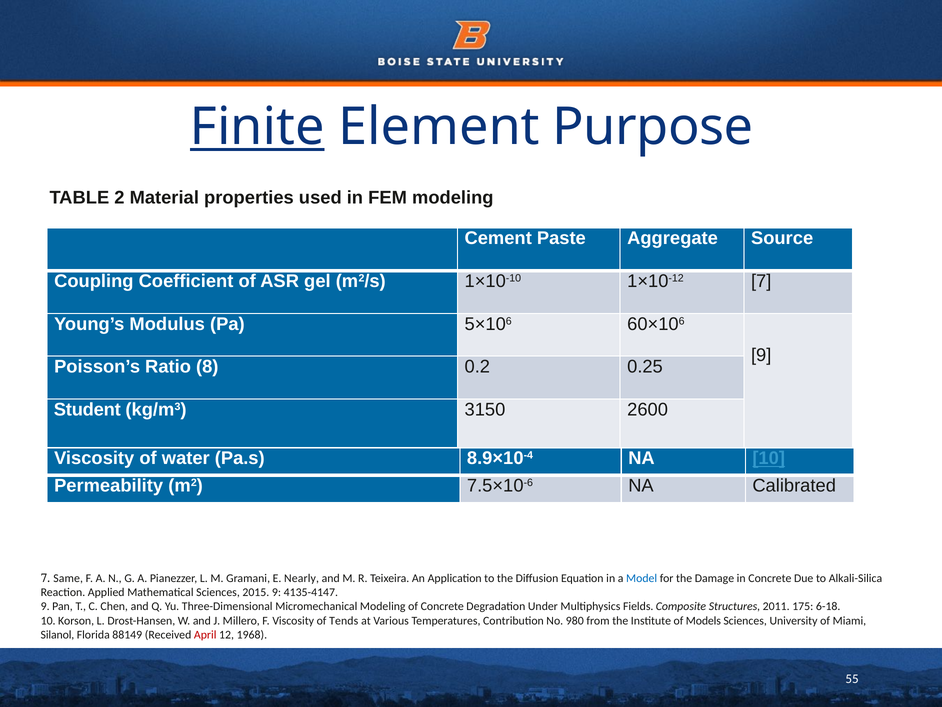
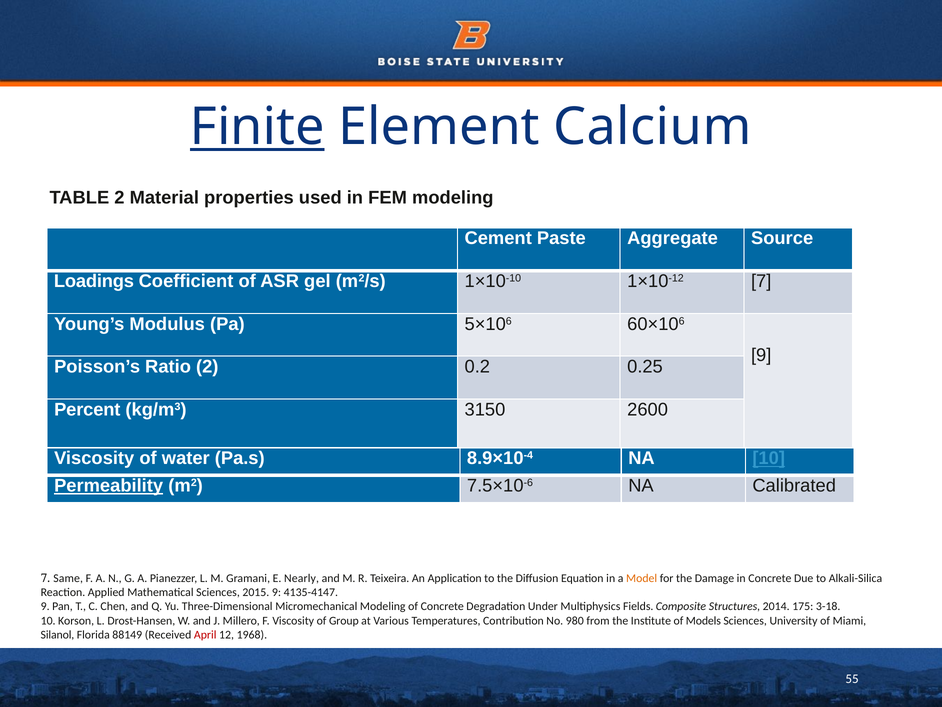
Purpose: Purpose -> Calcium (652, 127)
Coupling: Coupling -> Loadings (94, 281)
Ratio 8: 8 -> 2 (207, 367)
Student: Student -> Percent (87, 409)
Permeability underline: none -> present (109, 486)
Model colour: blue -> orange (642, 578)
2011: 2011 -> 2014 (776, 606)
6-18: 6-18 -> 3-18 (828, 606)
Tends: Tends -> Group (344, 620)
